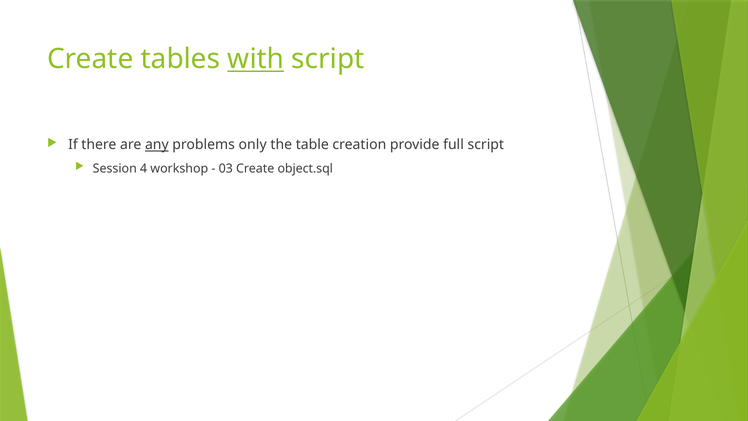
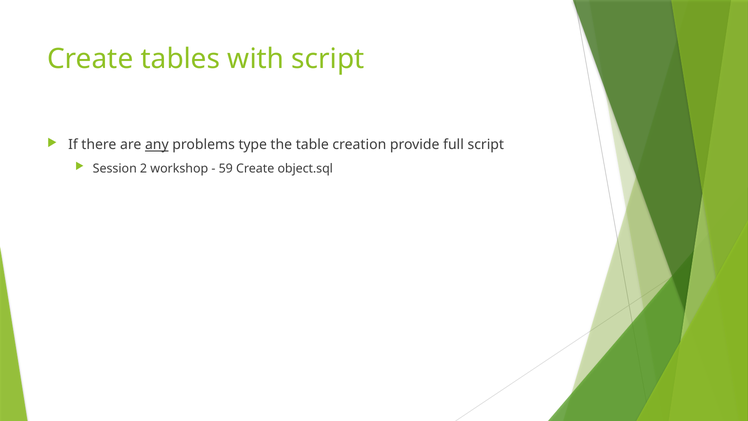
with underline: present -> none (256, 59)
only: only -> type (253, 145)
4: 4 -> 2 (144, 168)
03: 03 -> 59 (226, 168)
